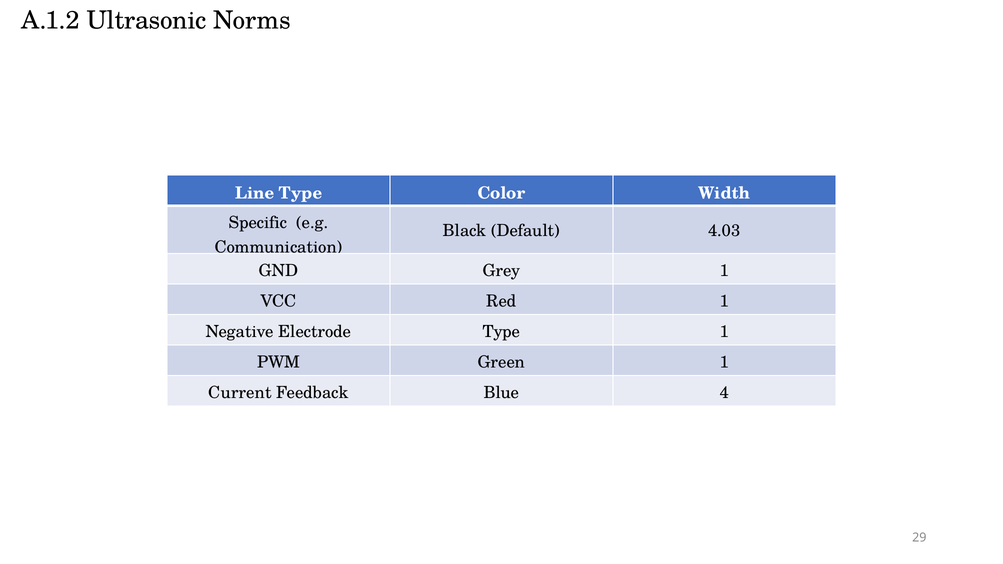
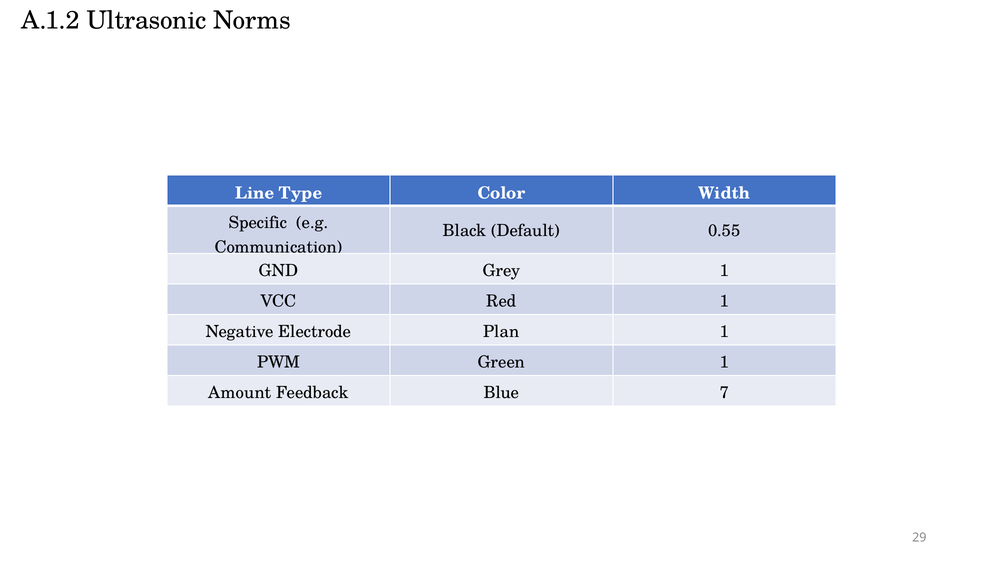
4.03: 4.03 -> 0.55 (724, 231)
Electrode Type: Type -> Plan (501, 332)
Current: Current -> Amount (240, 393)
4: 4 -> 7 (724, 393)
